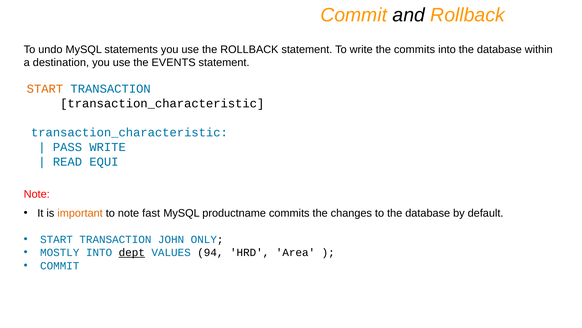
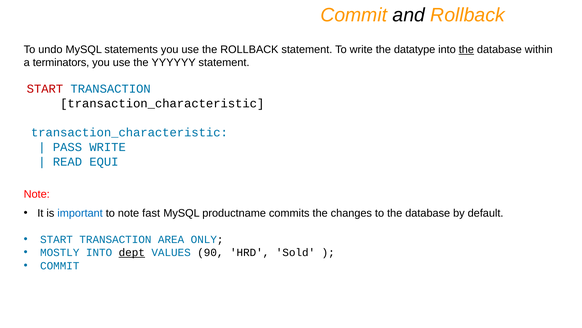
the commits: commits -> datatype (415, 49)
the underline: none -> present (466, 49)
destination: destination -> terminators (61, 63)
EVENTS: EVENTS -> YYYYYY (174, 63)
START colour: orange -> red (45, 89)
important colour: orange -> blue (80, 213)
JOHN: JOHN -> AREA (171, 239)
94: 94 -> 90 (210, 252)
Area: Area -> Sold (295, 252)
